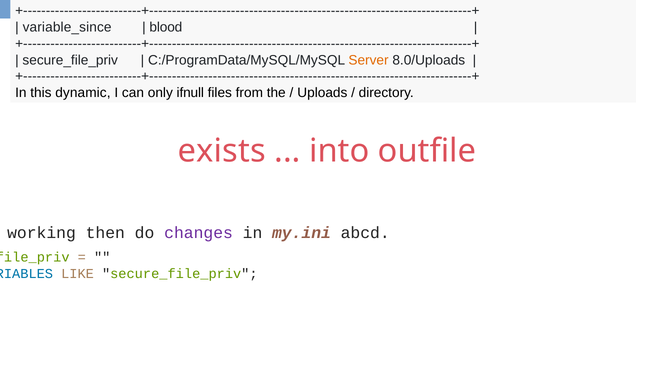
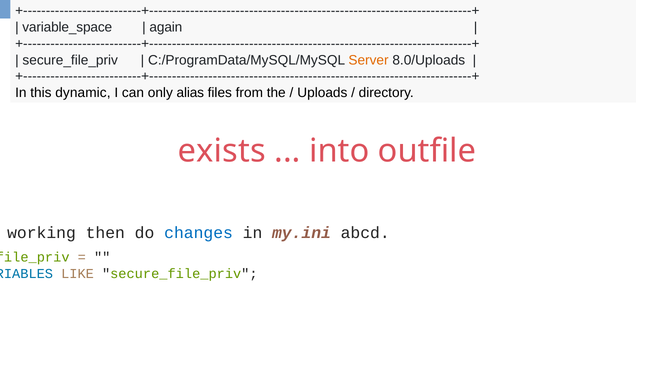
variable_since: variable_since -> variable_space (67, 27)
blood: blood -> again (166, 27)
ifnull: ifnull -> alias (190, 93)
changes colour: purple -> blue (199, 233)
